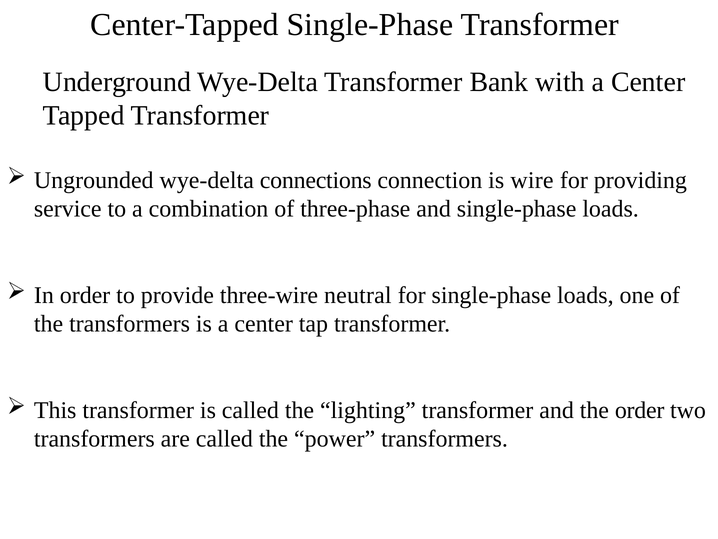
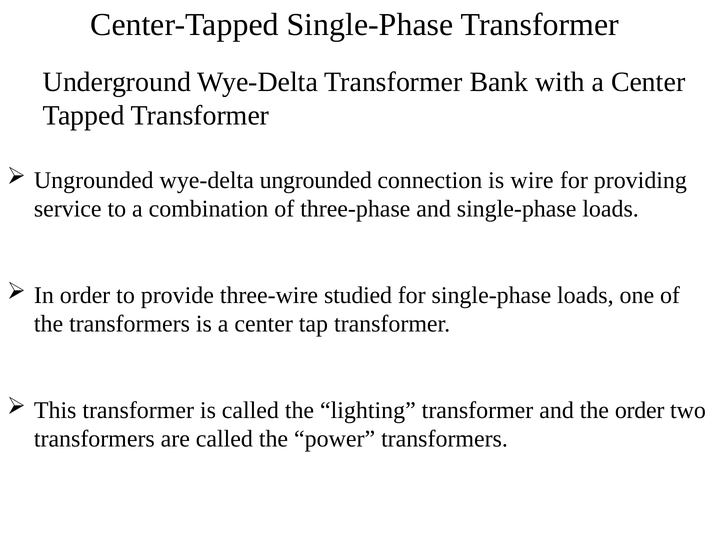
wye-delta connections: connections -> ungrounded (316, 180)
neutral: neutral -> studied (358, 295)
